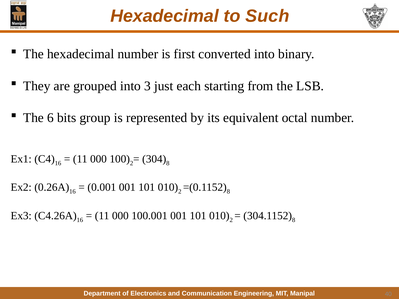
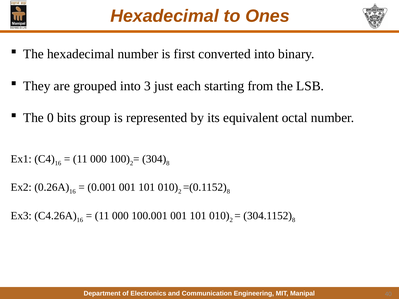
Such: Such -> Ones (267, 16)
6: 6 -> 0 (50, 118)
